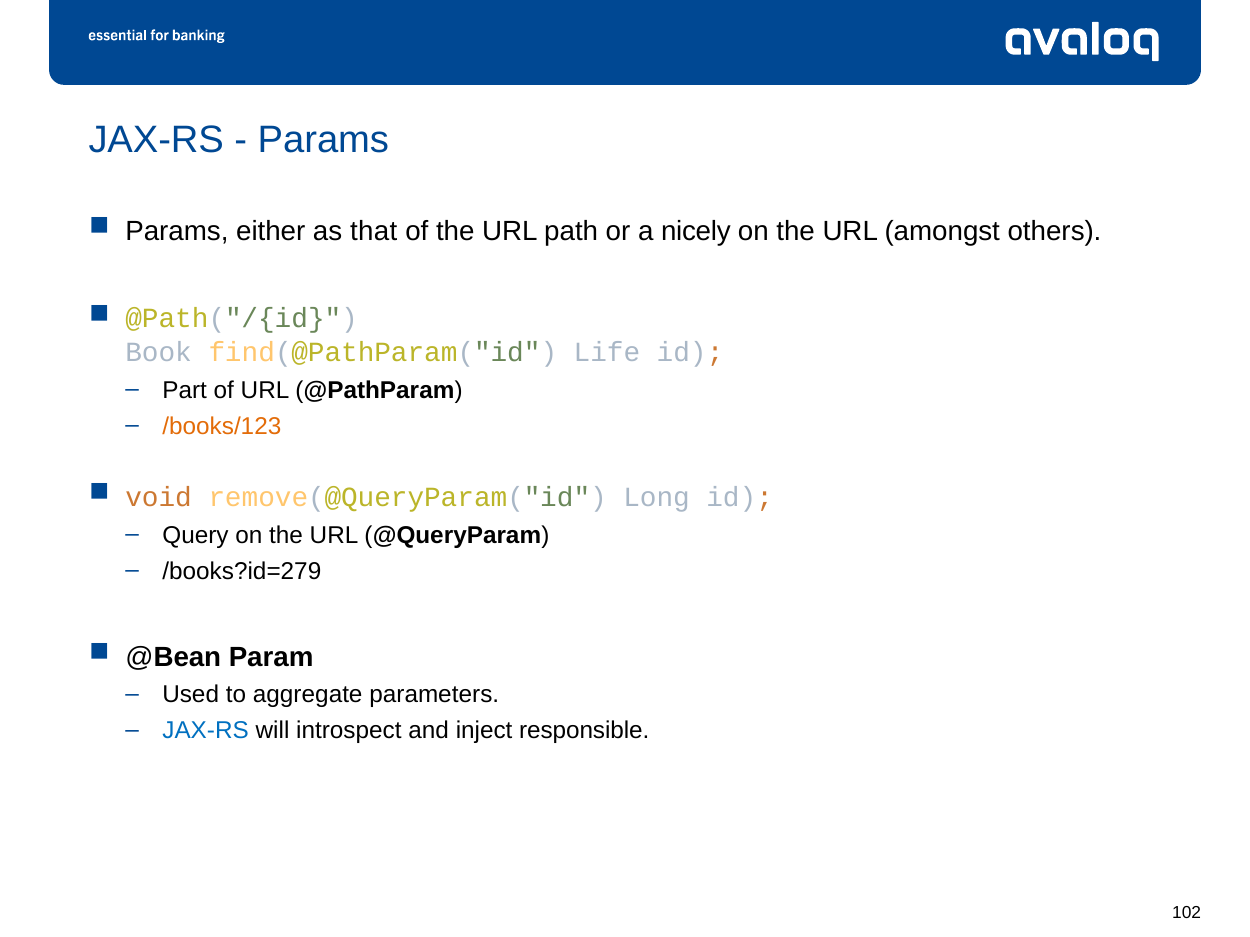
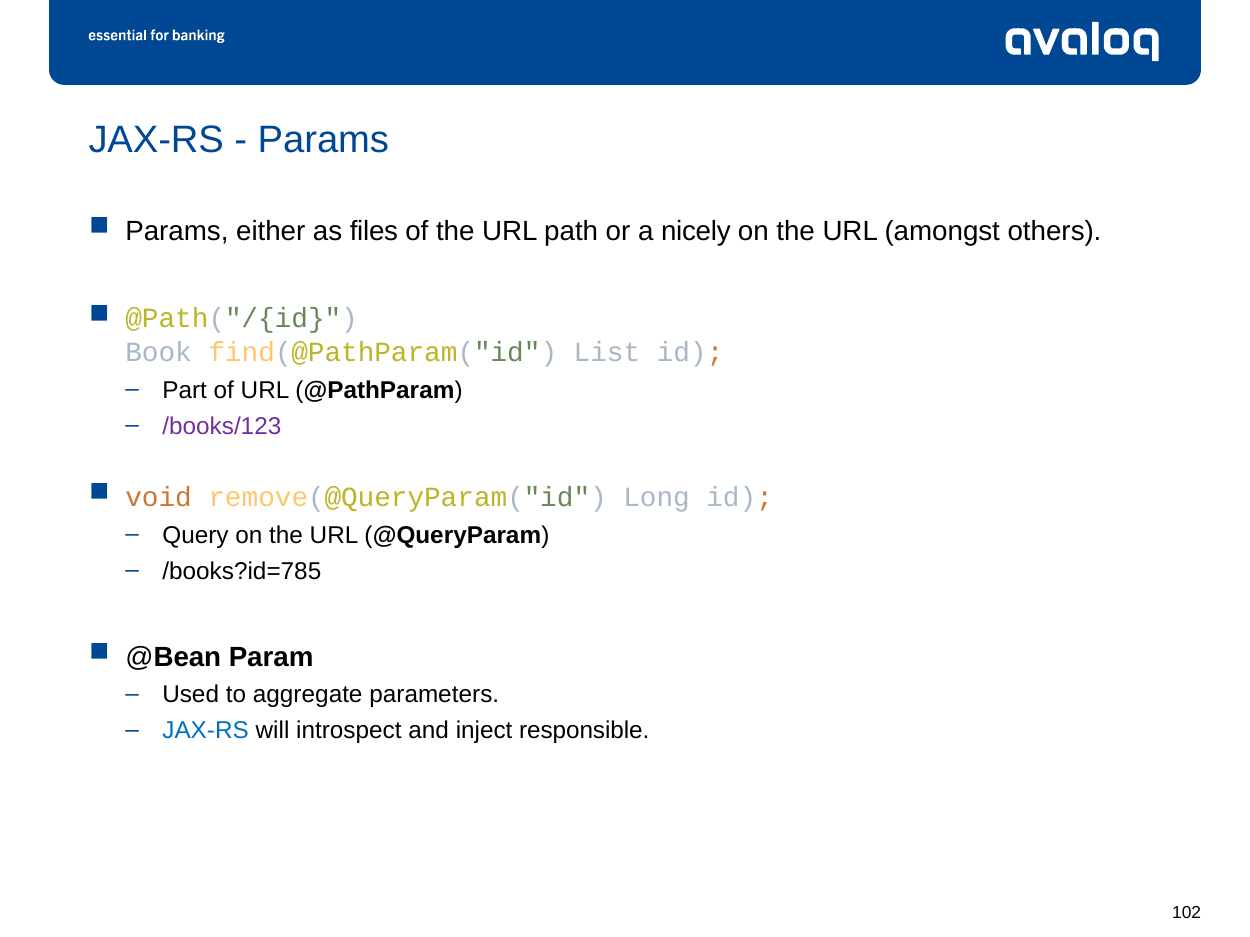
that: that -> files (374, 231)
Life: Life -> List (607, 352)
/books/123 colour: orange -> purple (222, 426)
/books?id=279: /books?id=279 -> /books?id=785 (242, 572)
